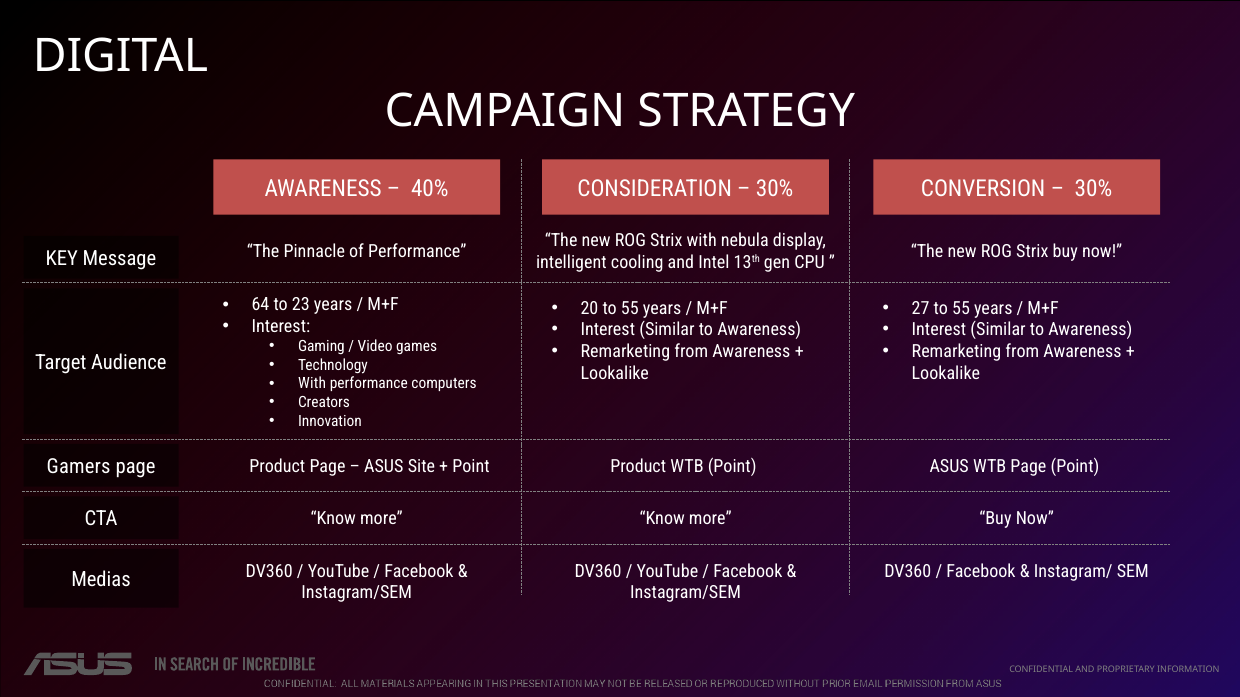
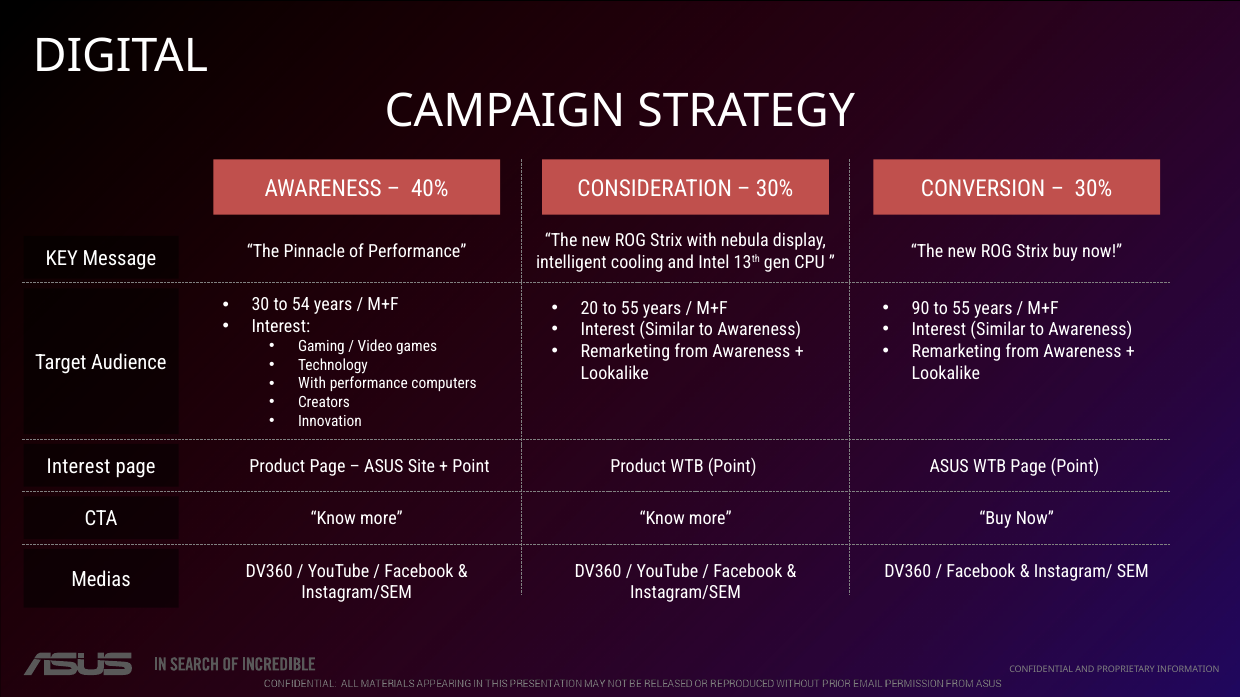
64: 64 -> 30 (260, 305)
23: 23 -> 54 (301, 305)
27: 27 -> 90 (921, 308)
Gamers: Gamers -> Interest (79, 467)
